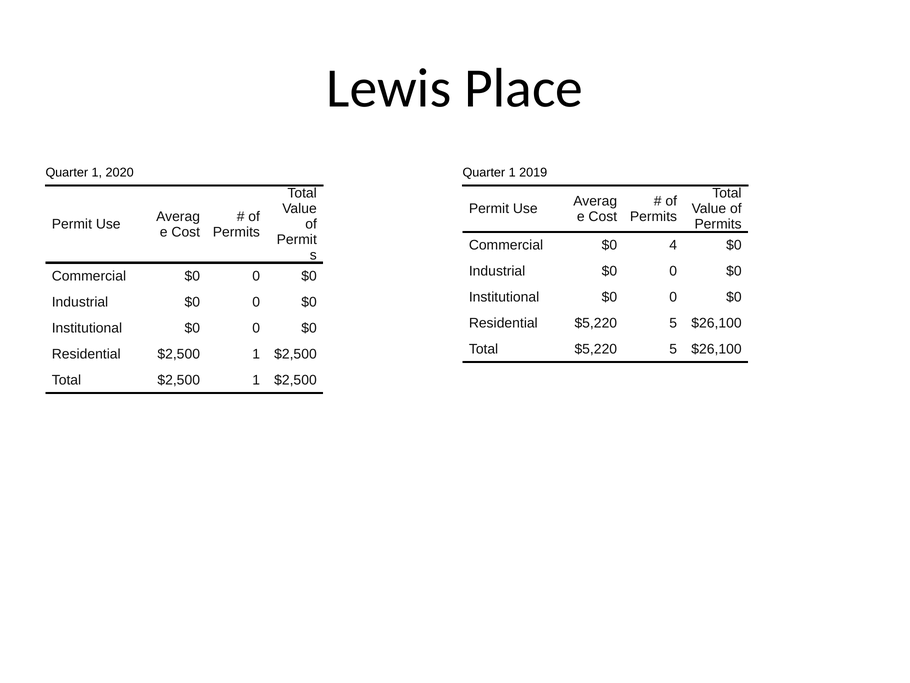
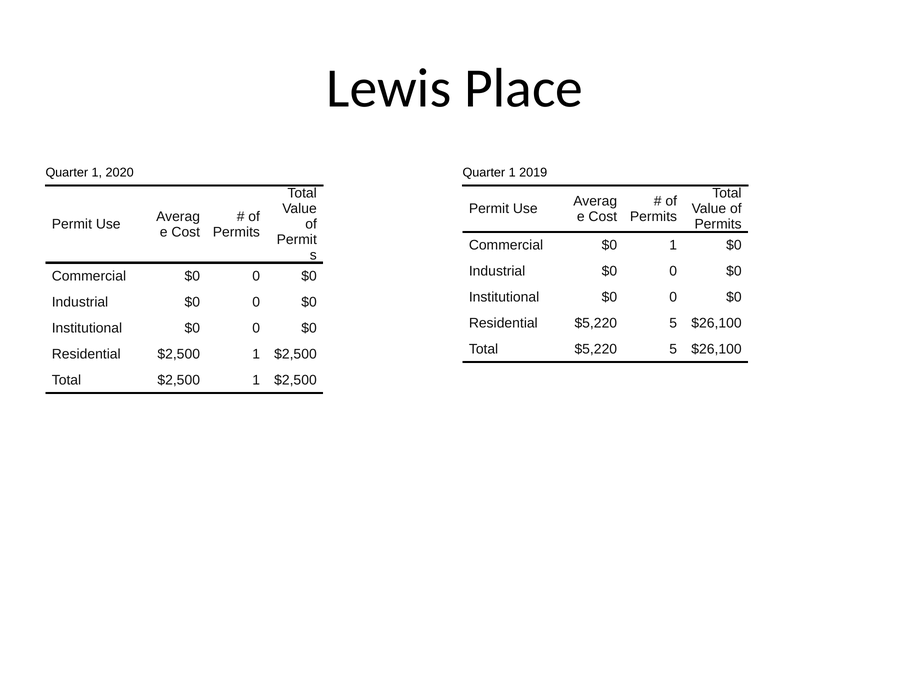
$0 4: 4 -> 1 (673, 245)
